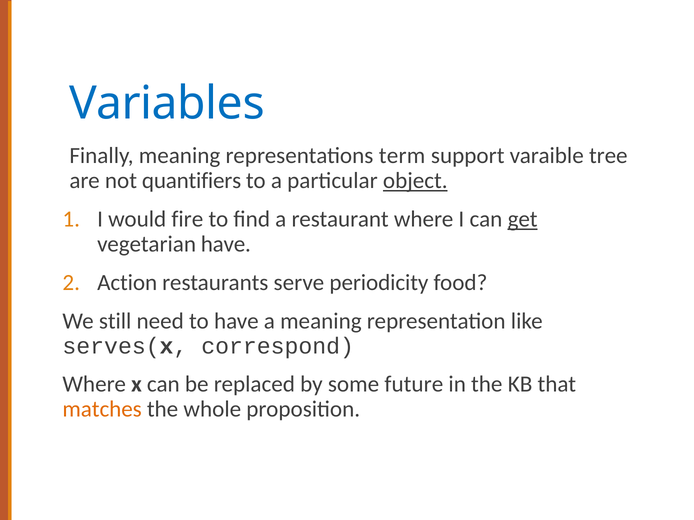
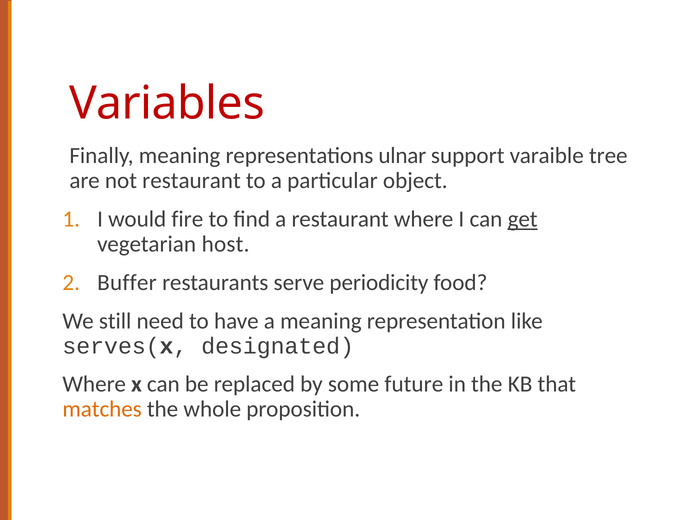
Variables colour: blue -> red (167, 104)
term: term -> ulnar (402, 156)
not quantifiers: quantifiers -> restaurant (191, 181)
object underline: present -> none (415, 181)
vegetarian have: have -> host (226, 244)
Action: Action -> Buffer (127, 283)
correspond: correspond -> designated (278, 346)
